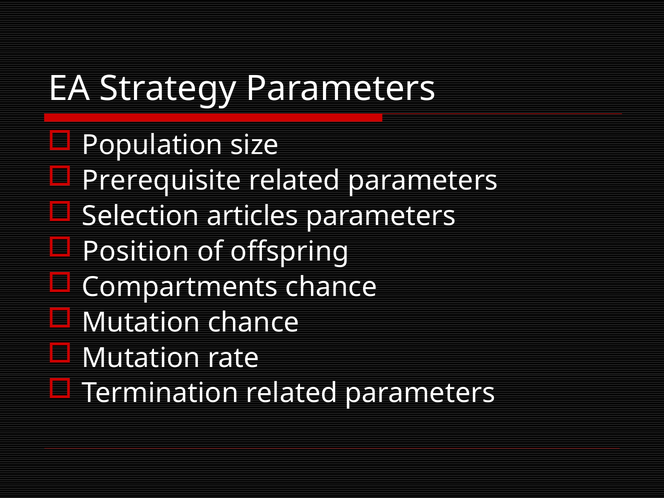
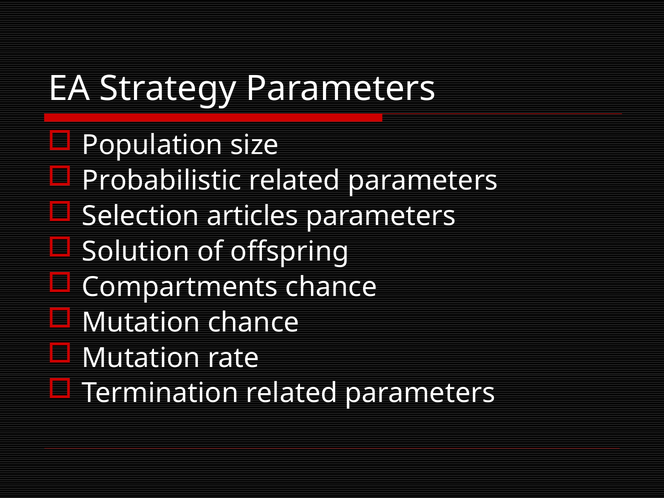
Prerequisite: Prerequisite -> Probabilistic (162, 181)
Position: Position -> Solution (136, 252)
